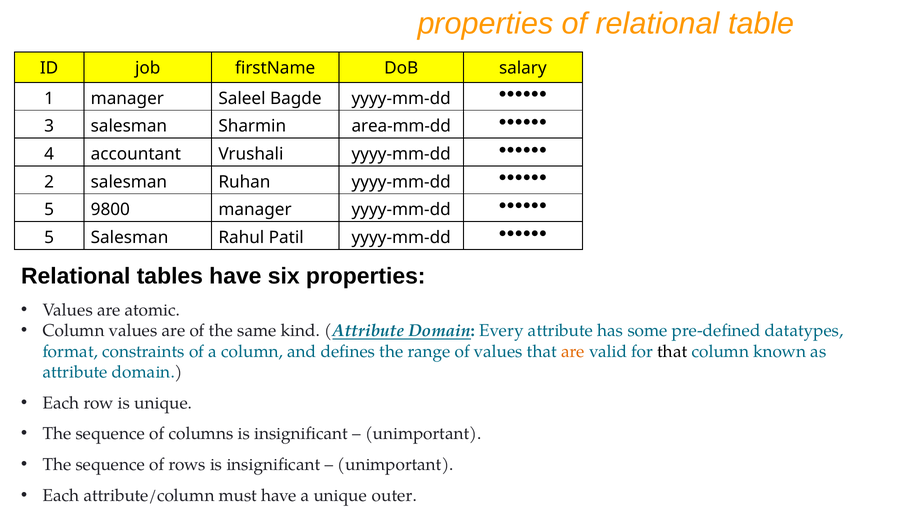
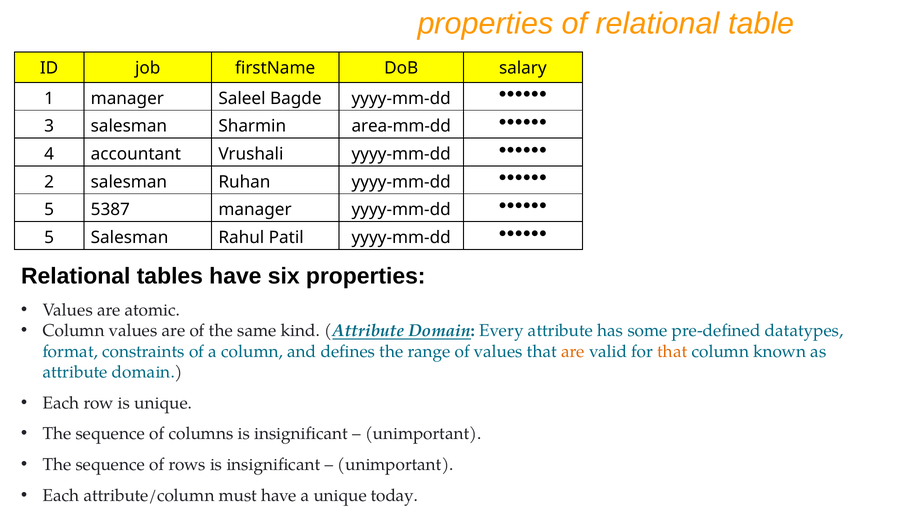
9800: 9800 -> 5387 (110, 210)
that colour: black -> orange (672, 352)
outer: outer -> today (394, 496)
